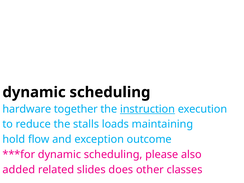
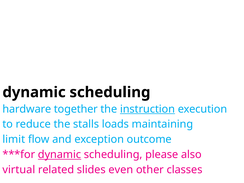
hold: hold -> limit (14, 139)
dynamic underline: none -> present (60, 155)
added: added -> virtual (19, 170)
does: does -> even (121, 170)
